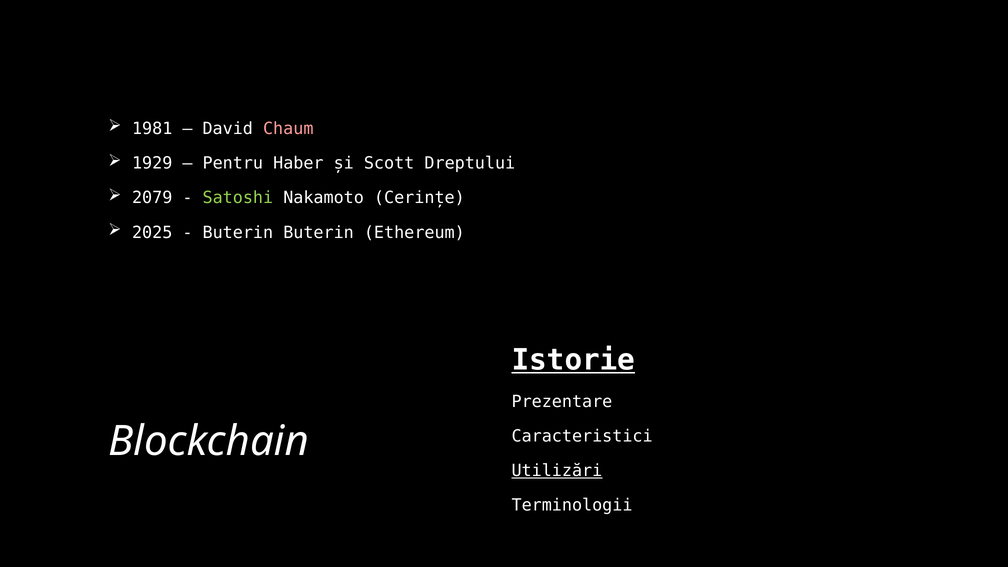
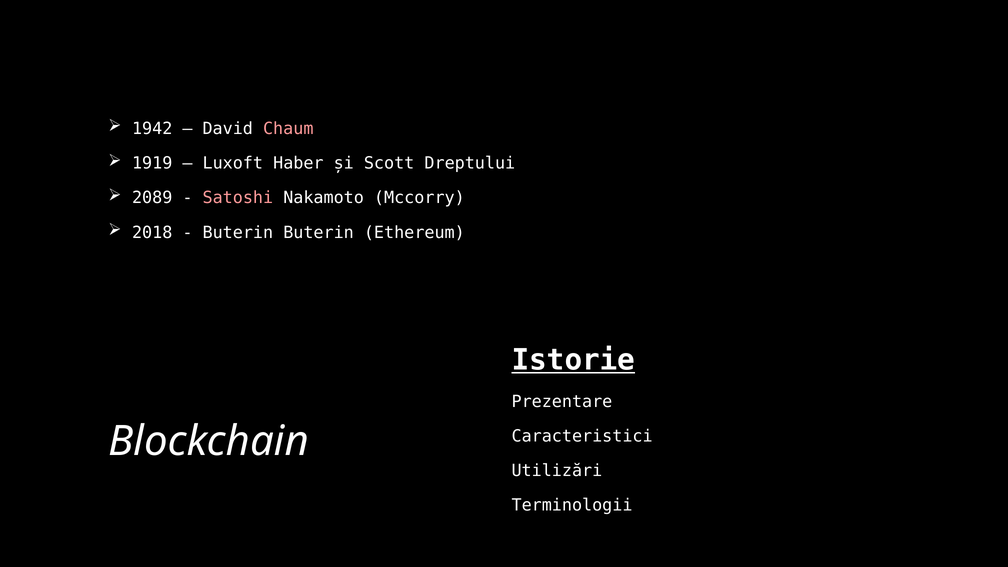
1981: 1981 -> 1942 (152, 129)
1929: 1929 -> 1919 (152, 163)
Pentru: Pentru -> Luxoft (233, 163)
2079: 2079 -> 2089 (152, 198)
Satoshi colour: light green -> pink (238, 198)
Cerințe: Cerințe -> Mccorry (419, 198)
2025: 2025 -> 2018 (152, 233)
Utilizări underline: present -> none (557, 471)
